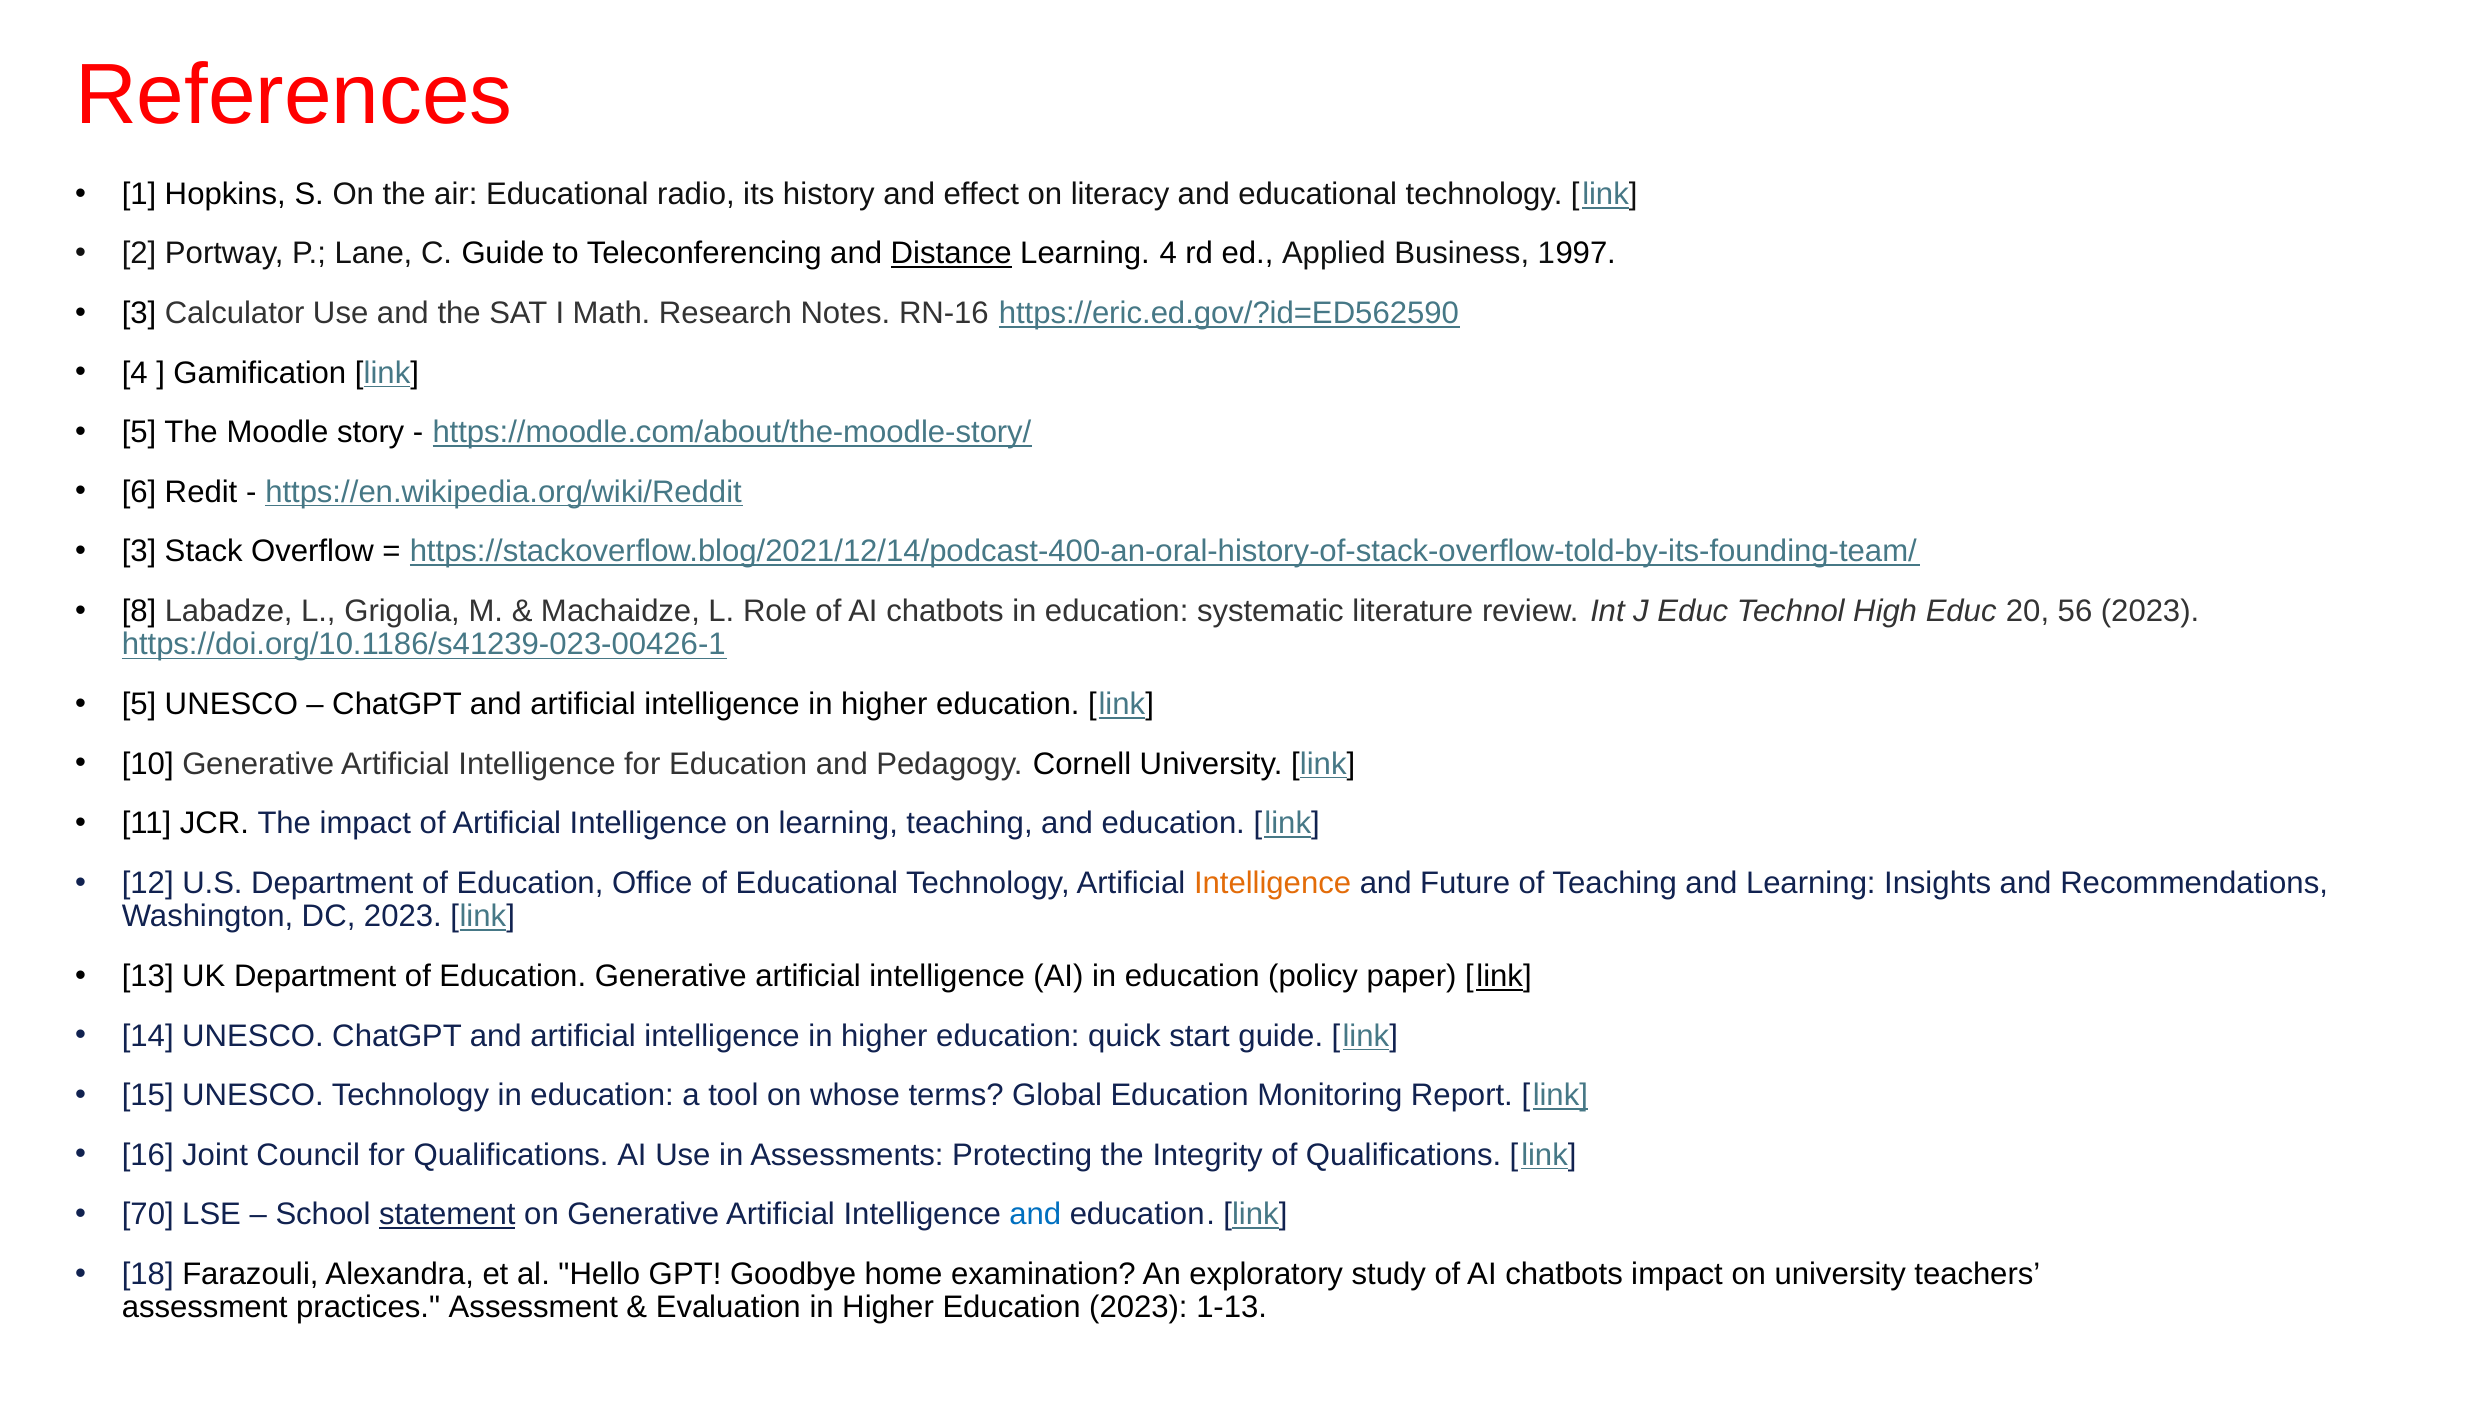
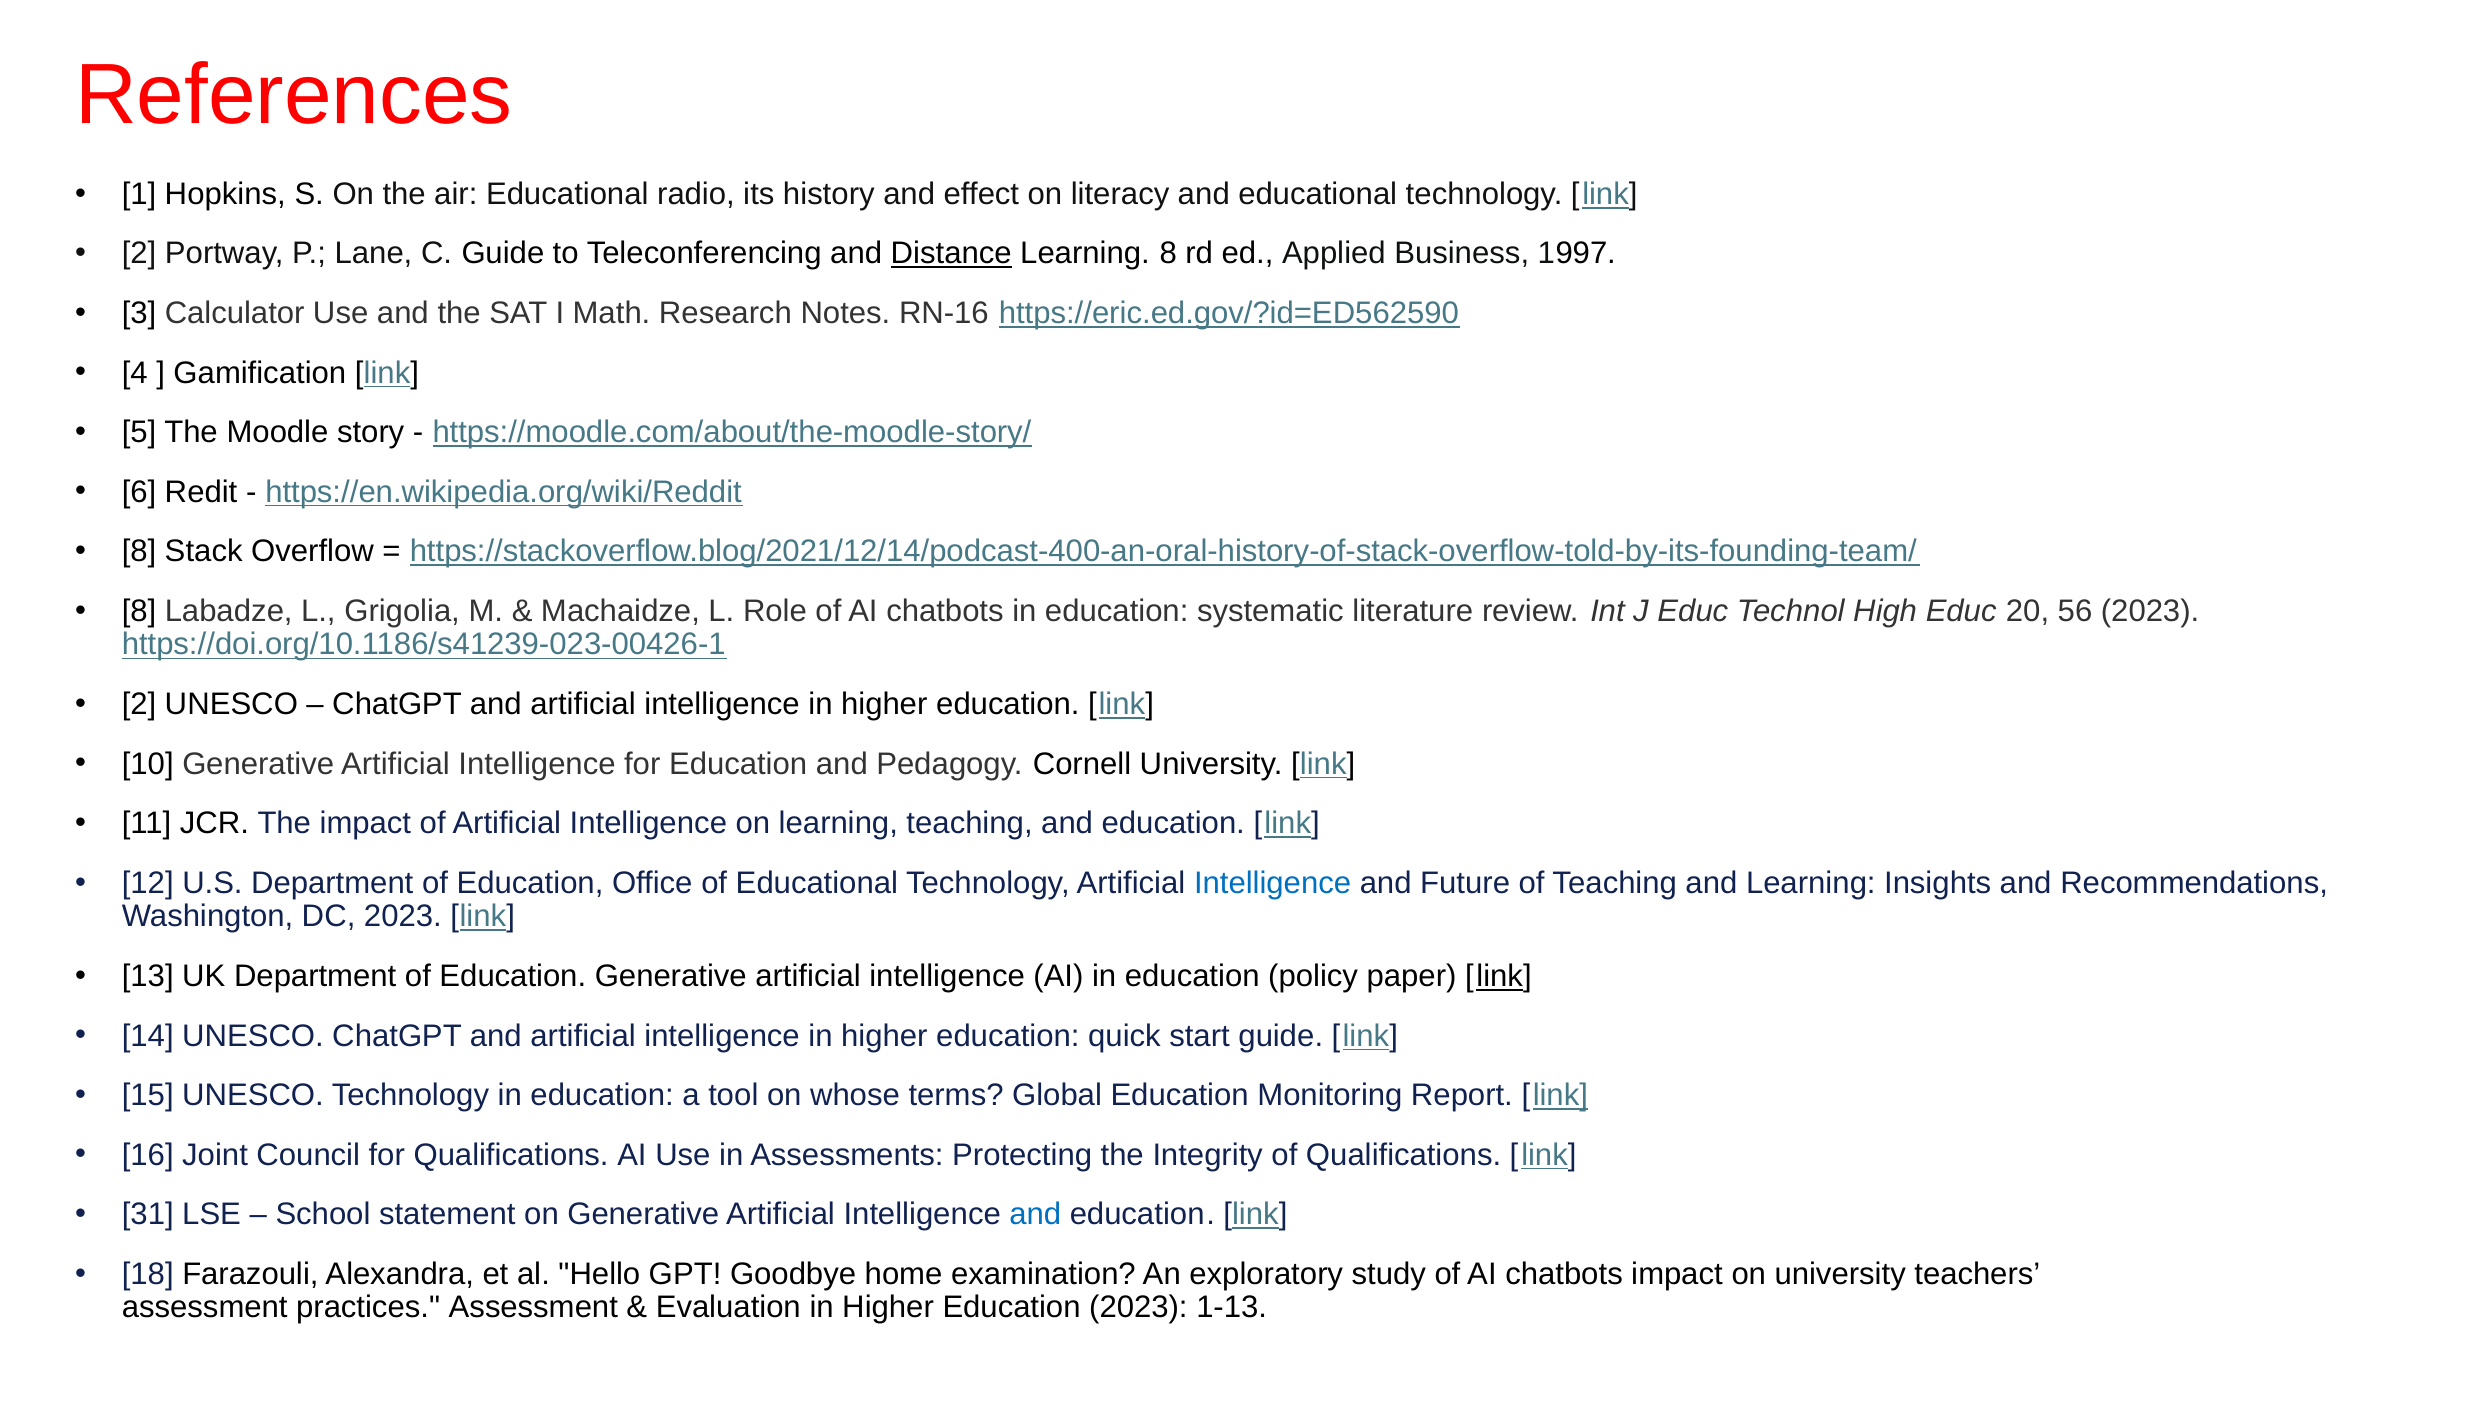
Learning 4: 4 -> 8 (1168, 254)
3: 3 -> 8 (139, 551)
5: 5 -> 2 (139, 704)
Intelligence colour: orange -> blue (1273, 883)
70: 70 -> 31 (148, 1214)
statement underline: present -> none (447, 1214)
